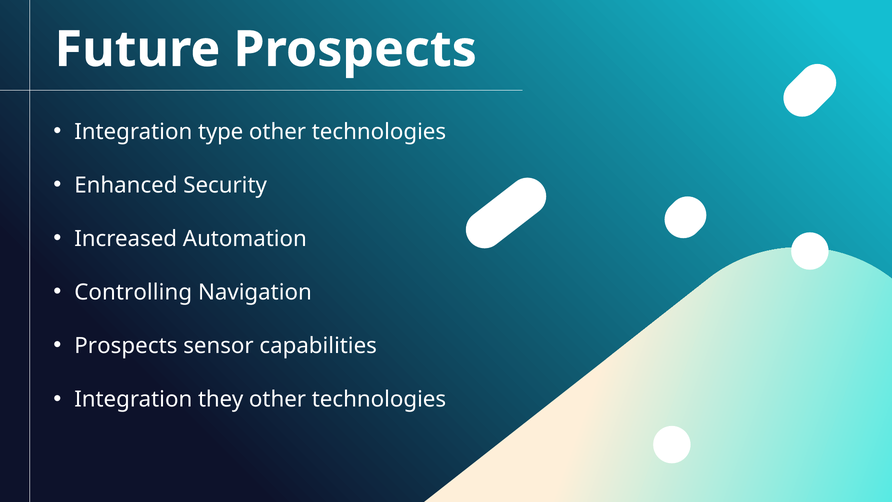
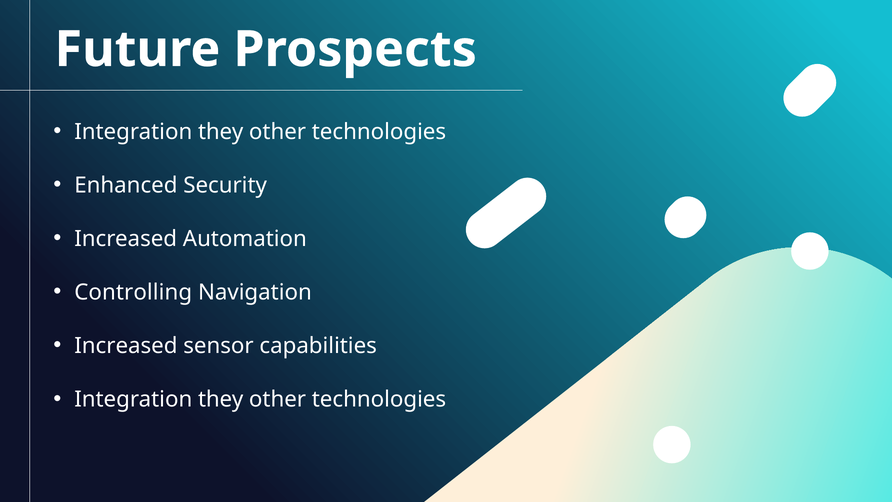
type: type -> they (221, 132)
Prospects: Prospects -> Increased (126, 346)
